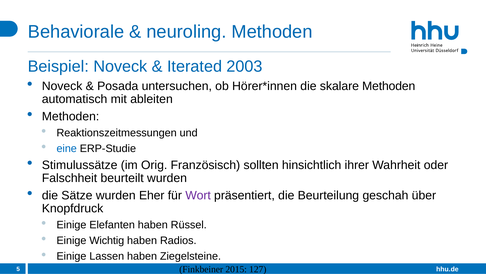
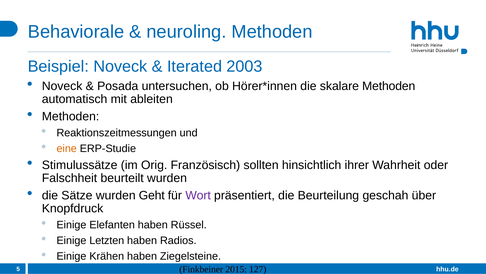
eine colour: blue -> orange (67, 148)
Eher: Eher -> Geht (152, 195)
Wichtig: Wichtig -> Letzten (107, 240)
Lassen: Lassen -> Krähen (107, 256)
